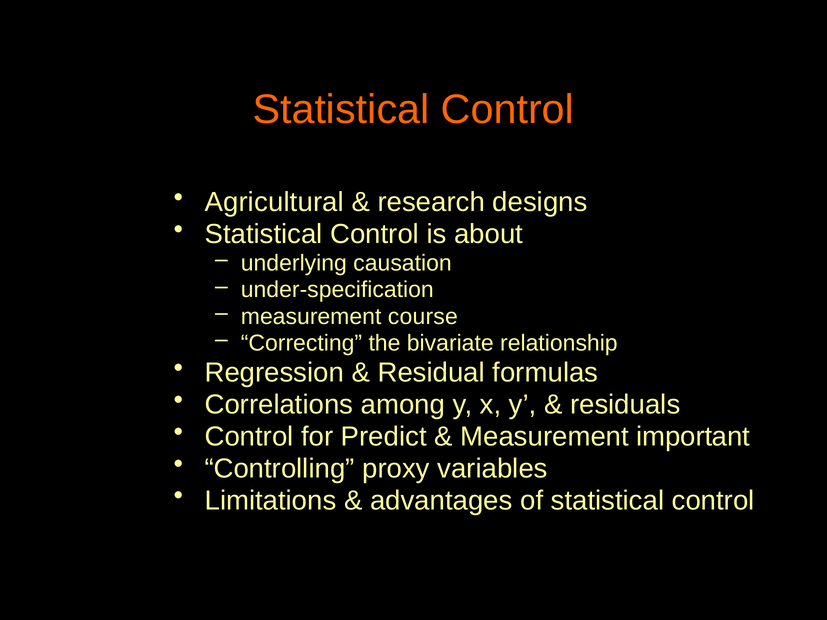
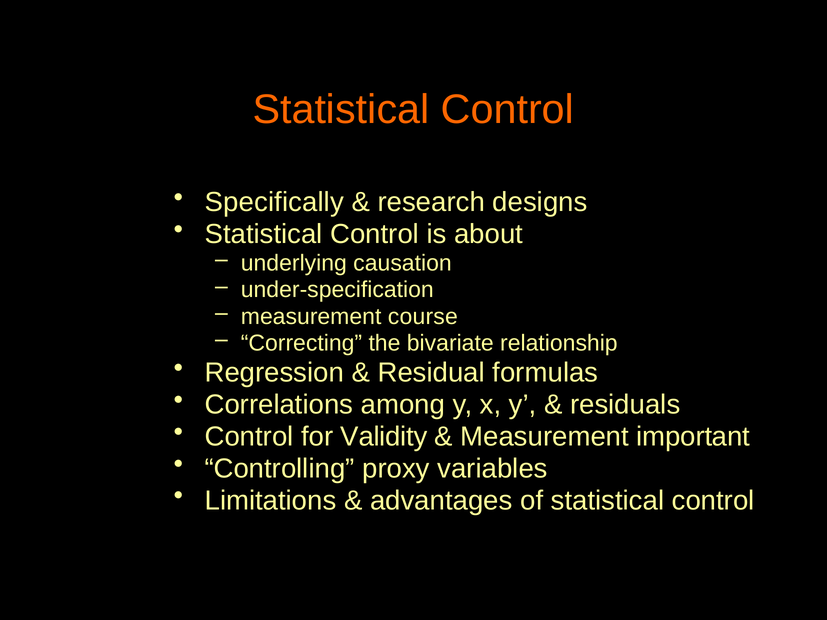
Agricultural: Agricultural -> Specifically (274, 202)
Predict: Predict -> Validity (384, 437)
